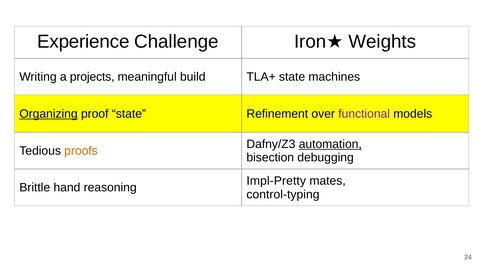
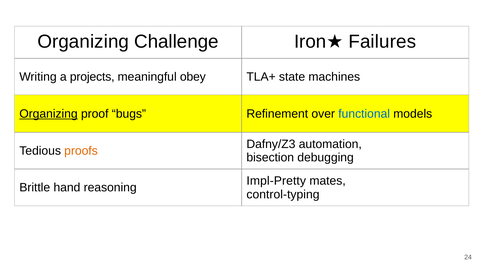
Experience: Experience -> Organizing (83, 42)
Weights: Weights -> Failures (382, 42)
build: build -> obey (193, 77)
proof state: state -> bugs (129, 114)
functional colour: purple -> blue (364, 114)
automation underline: present -> none (330, 144)
